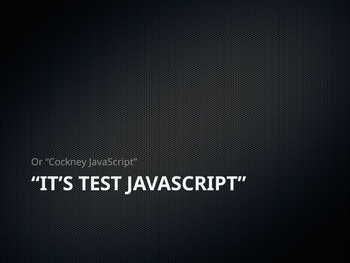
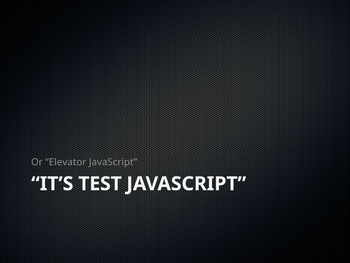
Cockney: Cockney -> Elevator (66, 162)
